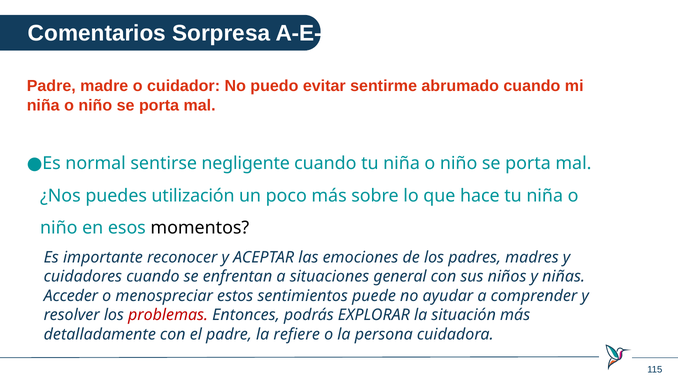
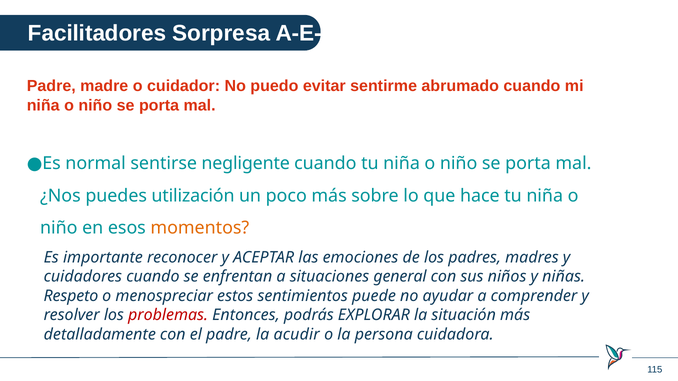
Comentarios: Comentarios -> Facilitadores (97, 33)
momentos colour: black -> orange (200, 228)
Acceder: Acceder -> Respeto (71, 296)
refiere: refiere -> acudir (297, 335)
